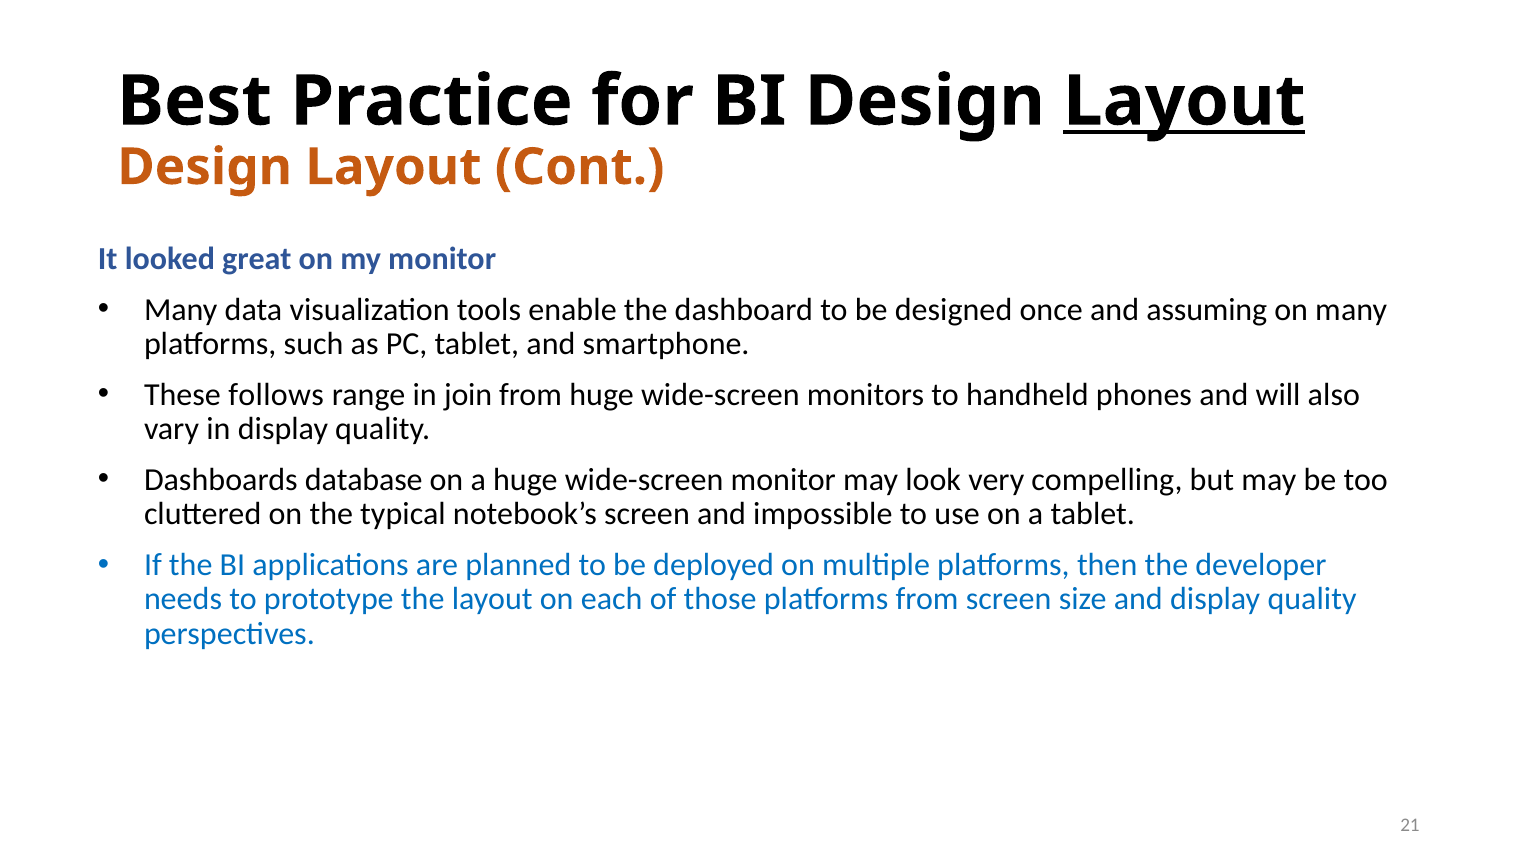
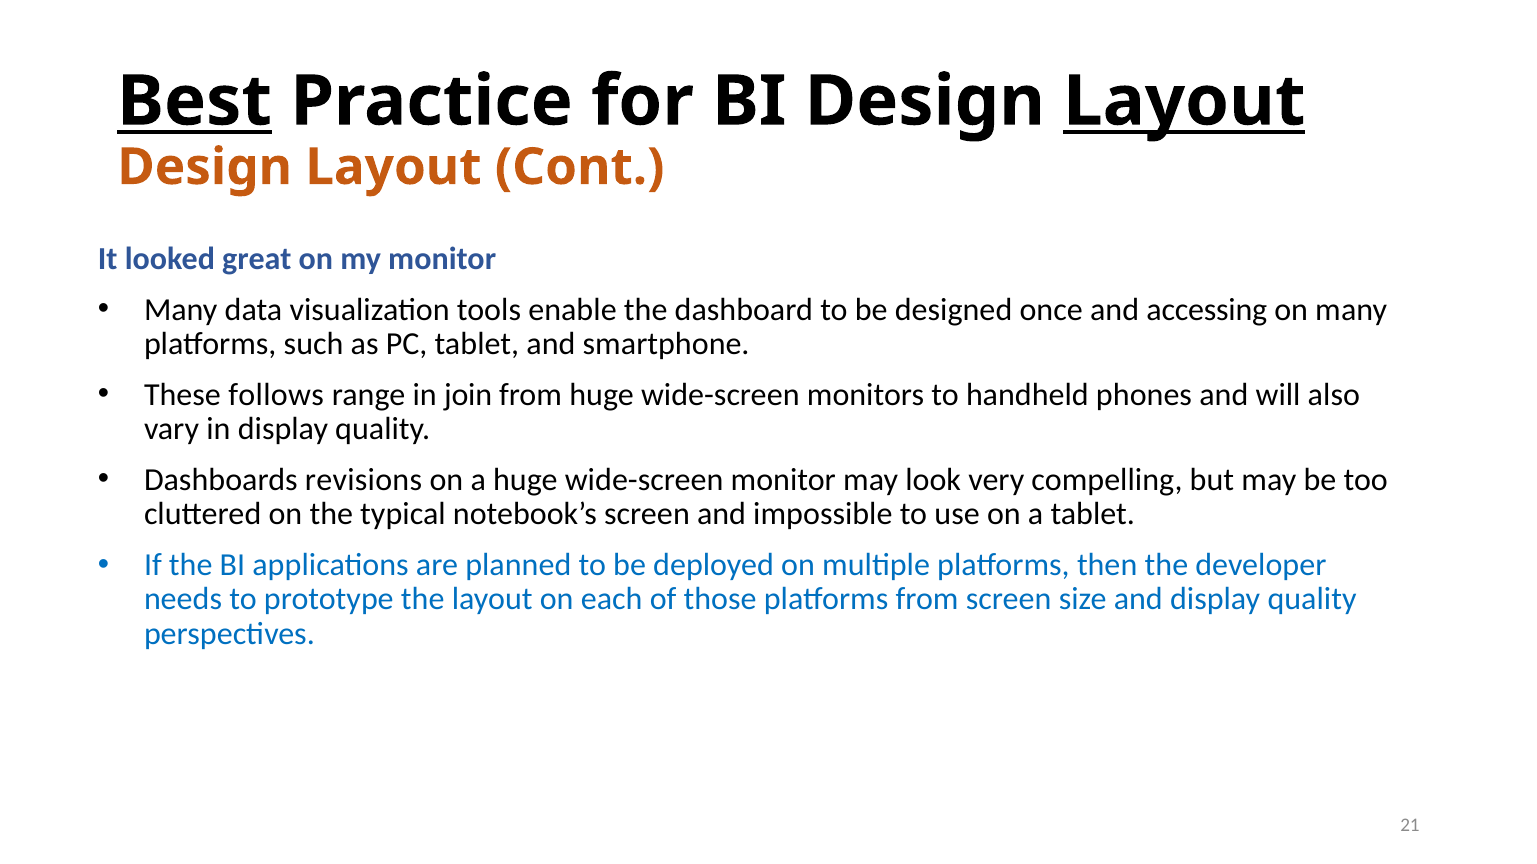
Best underline: none -> present (195, 101)
assuming: assuming -> accessing (1207, 310)
database: database -> revisions (364, 480)
